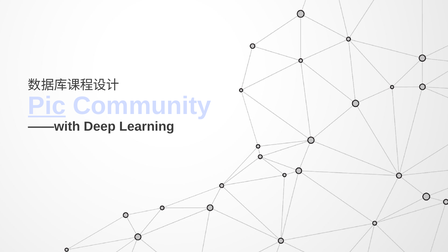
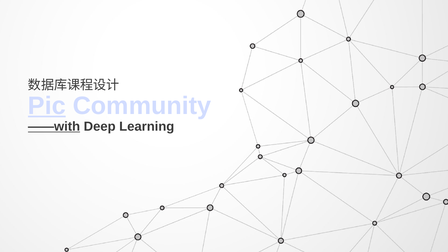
——with underline: none -> present (54, 126)
